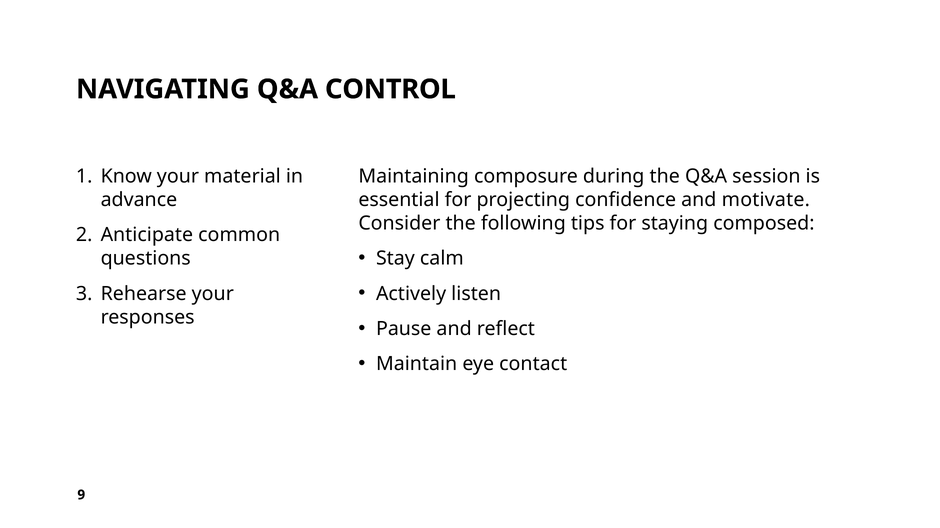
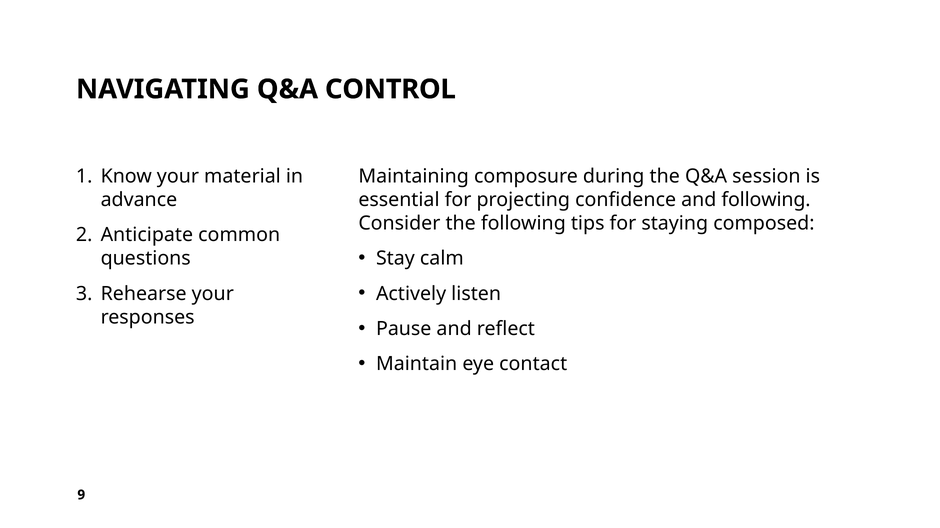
and motivate: motivate -> following (766, 200)
